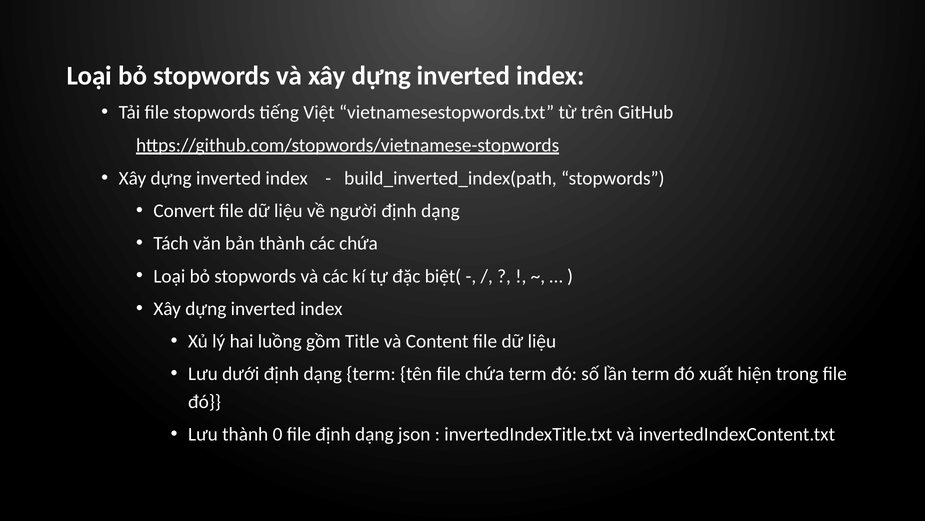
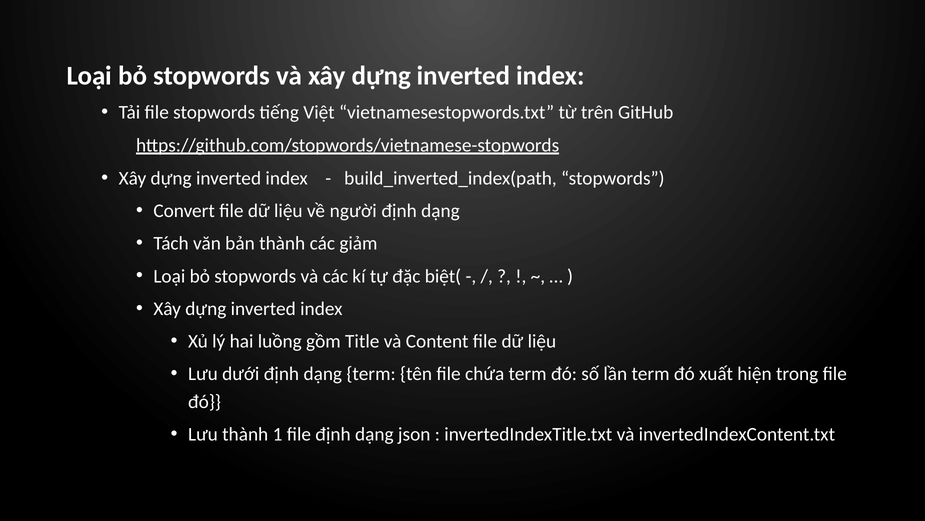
các chứa: chứa -> giảm (358, 243)
0: 0 -> 1 (278, 434)
